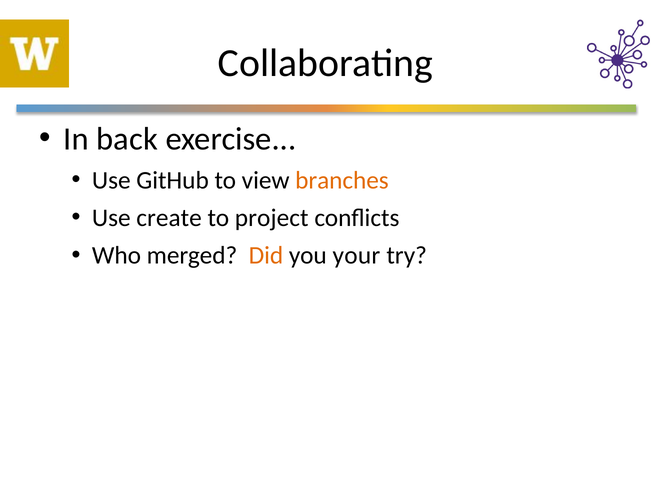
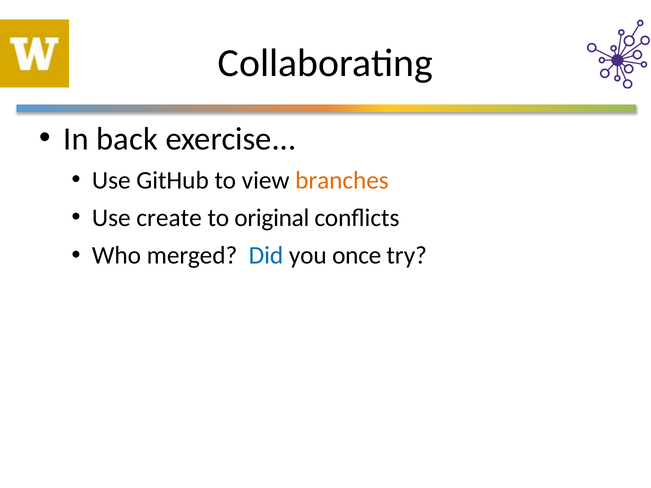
project: project -> original (272, 218)
Did colour: orange -> blue (266, 256)
your: your -> once (357, 256)
